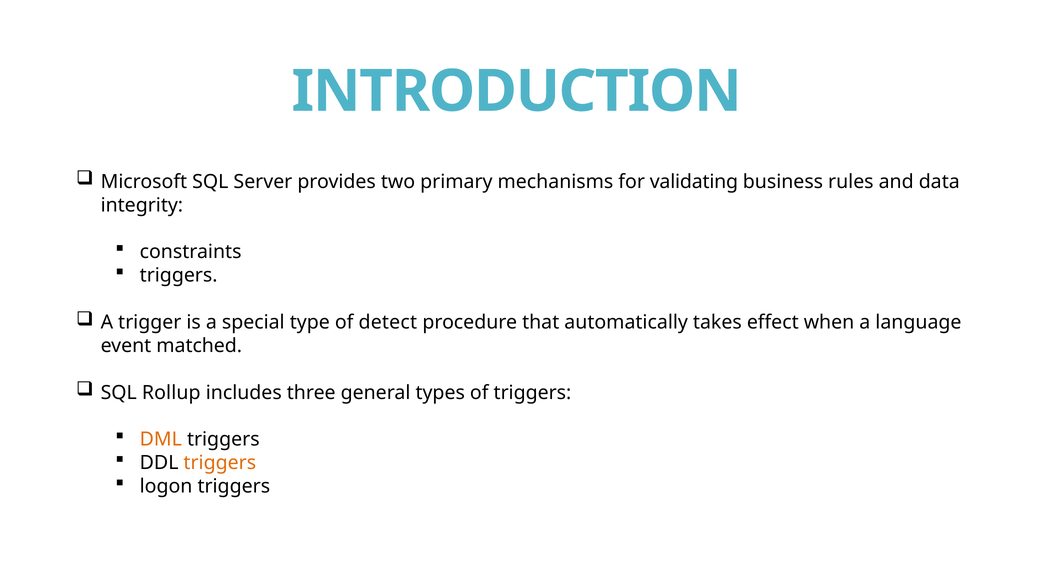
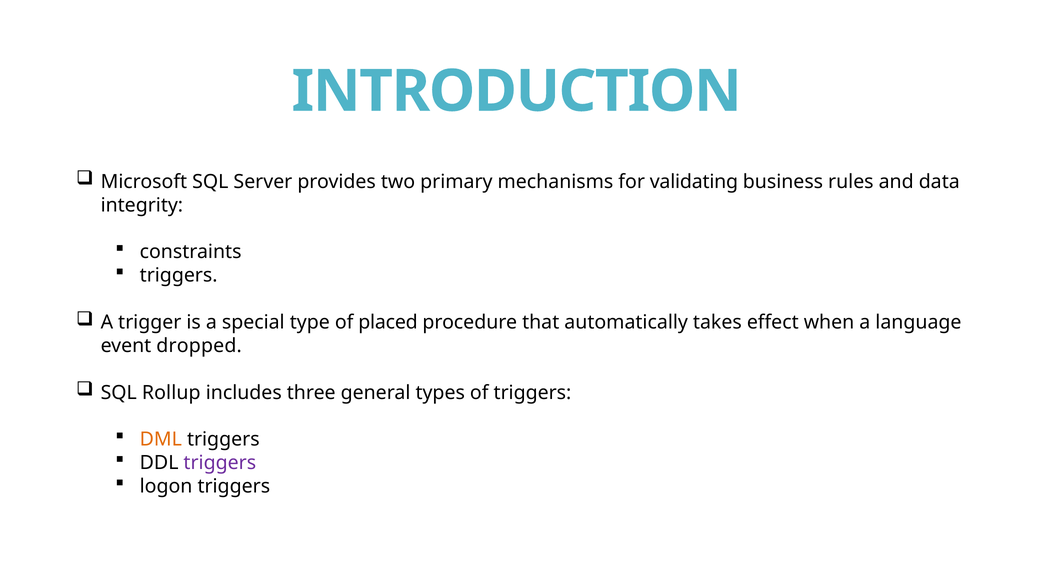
detect: detect -> placed (388, 322)
matched: matched -> dropped (199, 346)
triggers colour: orange -> purple (220, 463)
